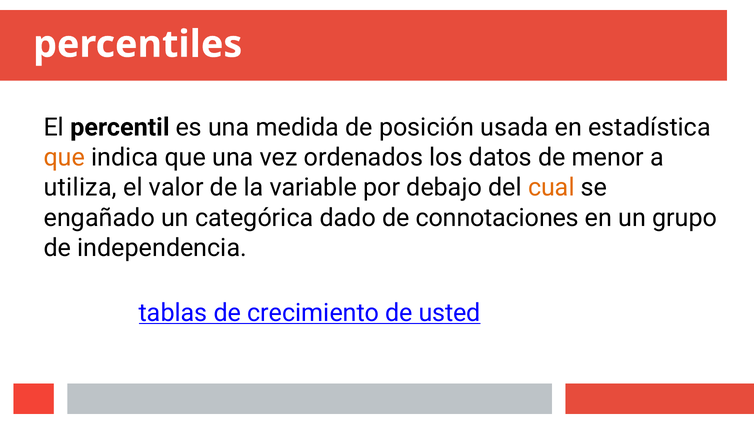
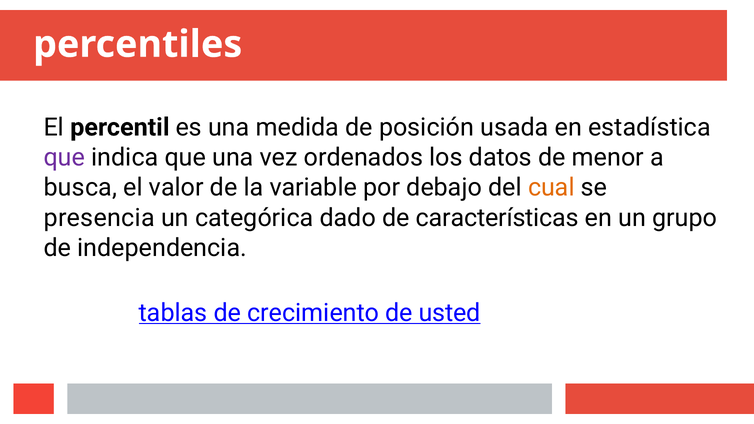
que colour: orange -> purple (64, 157)
utiliza: utiliza -> busca (80, 188)
engañado: engañado -> presencia (99, 218)
connotaciones: connotaciones -> características (497, 218)
